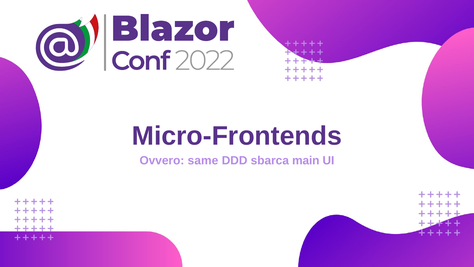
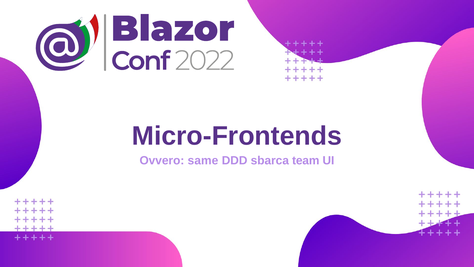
main: main -> team (306, 160)
